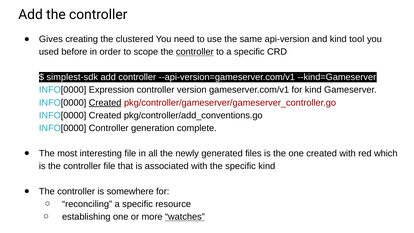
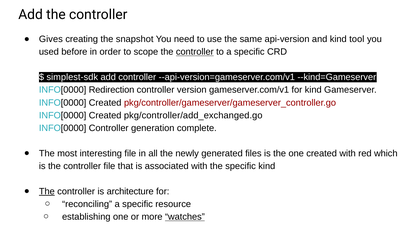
clustered: clustered -> snapshot (135, 39)
Expression: Expression -> Redirection (112, 90)
Created underline: present -> none (105, 103)
pkg/controller/add_conventions.go: pkg/controller/add_conventions.go -> pkg/controller/add_exchanged.go (193, 115)
The underline: none -> present (47, 191)
somewhere: somewhere -> architecture (130, 191)
